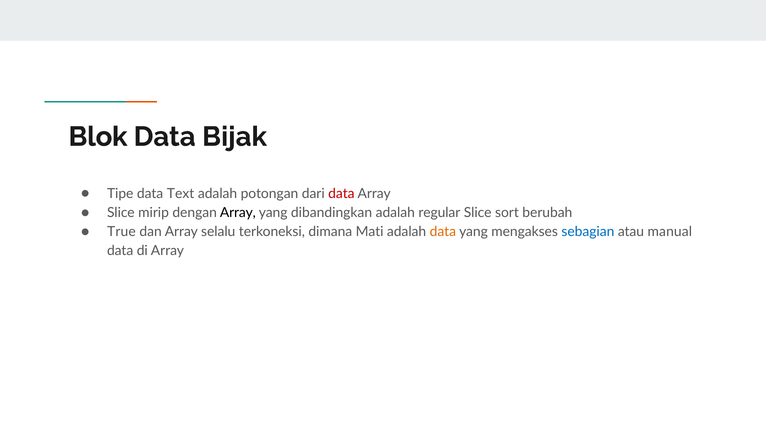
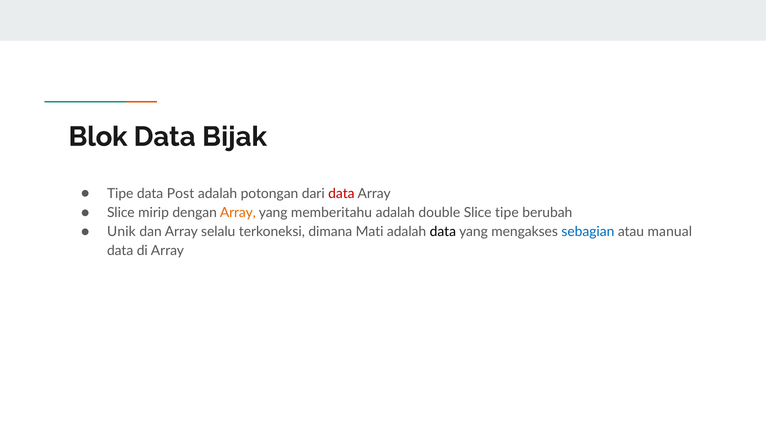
Text: Text -> Post (181, 194)
Array colour: black -> orange (238, 213)
dibandingkan: dibandingkan -> memberitahu (332, 213)
regular: regular -> double (439, 213)
Slice sort: sort -> tipe (507, 213)
True: True -> Unik (121, 232)
data colour: orange -> black (443, 232)
